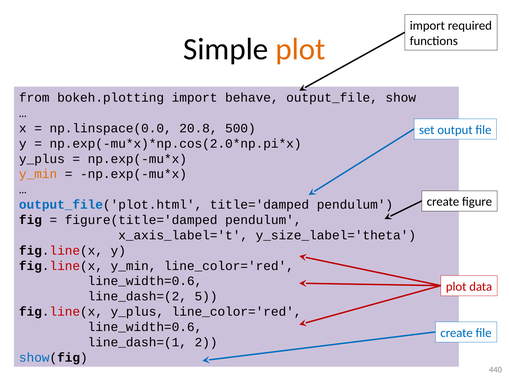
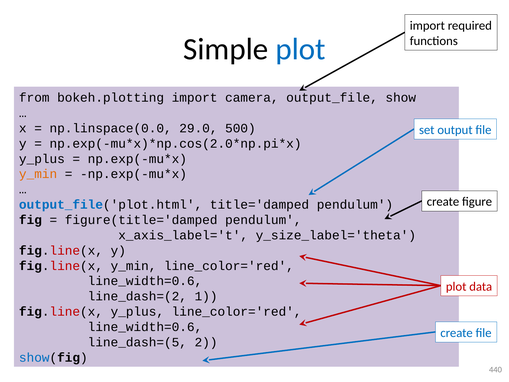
plot colour: orange -> blue (301, 49)
behave: behave -> camera (252, 98)
20.8: 20.8 -> 29.0 (198, 128)
5: 5 -> 1 (206, 296)
line_dash=(1: line_dash=(1 -> line_dash=(5 (137, 342)
